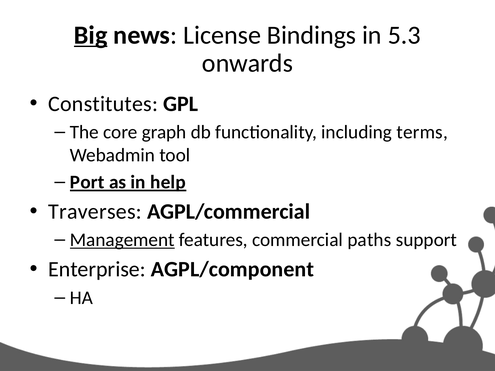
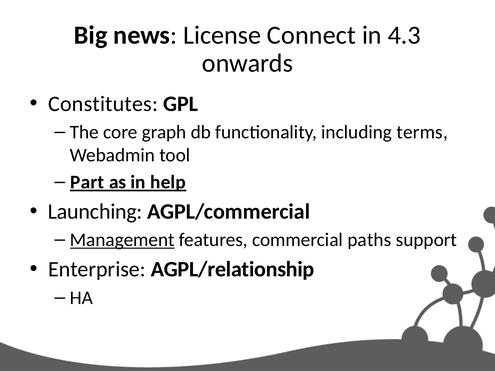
Big underline: present -> none (91, 35)
Bindings: Bindings -> Connect (311, 35)
5.3: 5.3 -> 4.3 (404, 35)
Port: Port -> Part (87, 182)
Traverses: Traverses -> Launching (95, 212)
AGPL/component: AGPL/component -> AGPL/relationship (233, 269)
